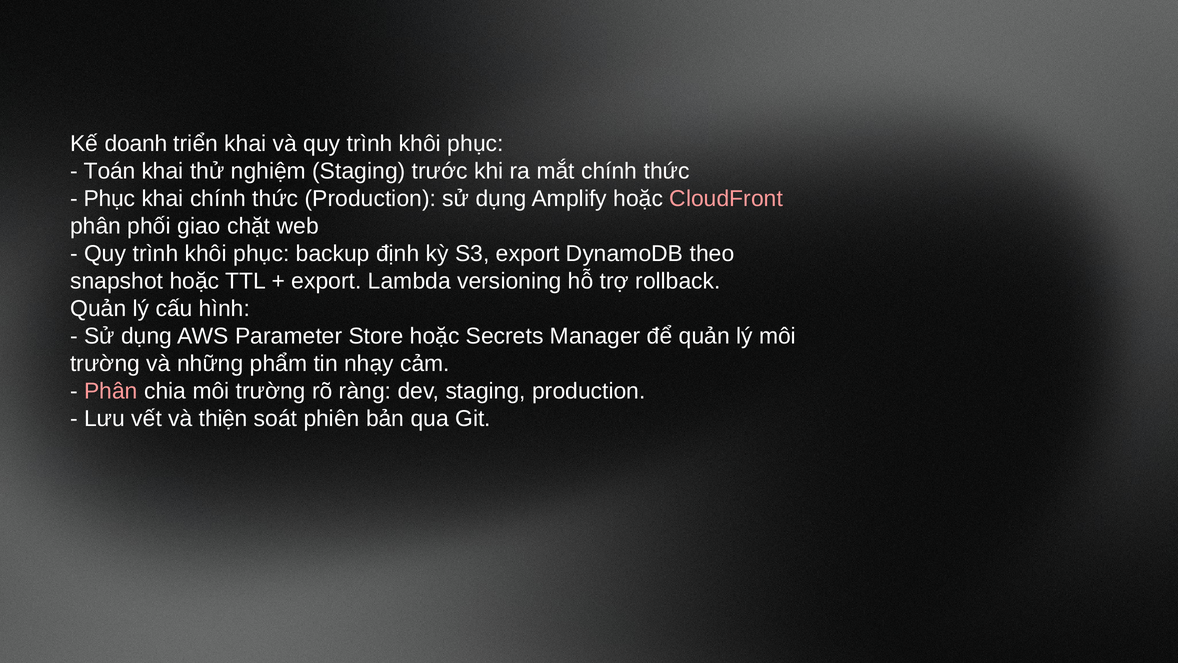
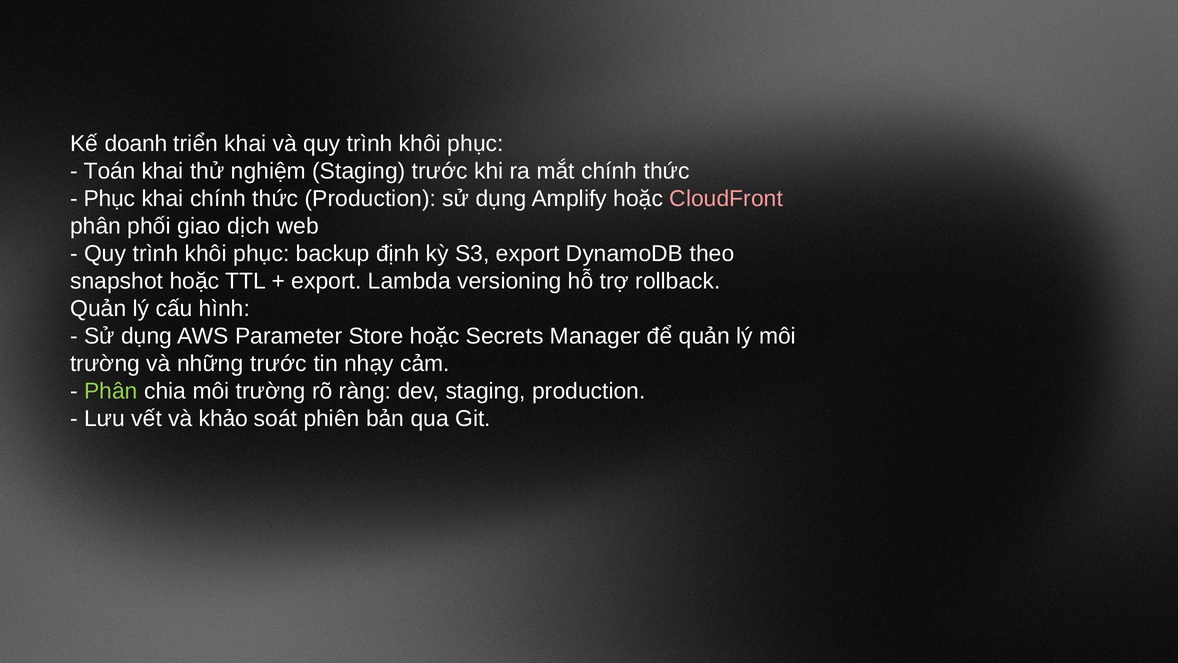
chặt: chặt -> dịch (249, 226)
những phẩm: phẩm -> trước (278, 364)
Phân colour: pink -> light green (111, 391)
thiện: thiện -> khảo (223, 419)
